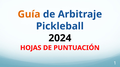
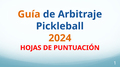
2024 colour: black -> orange (60, 38)
